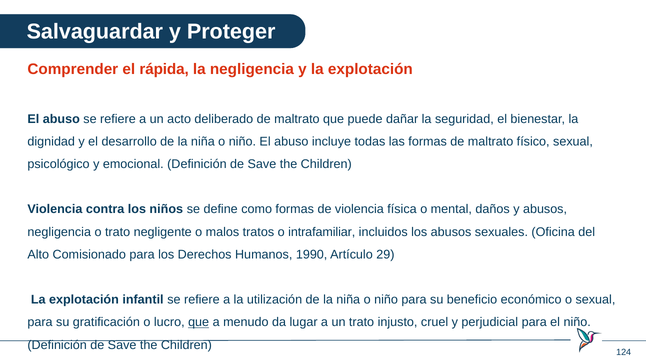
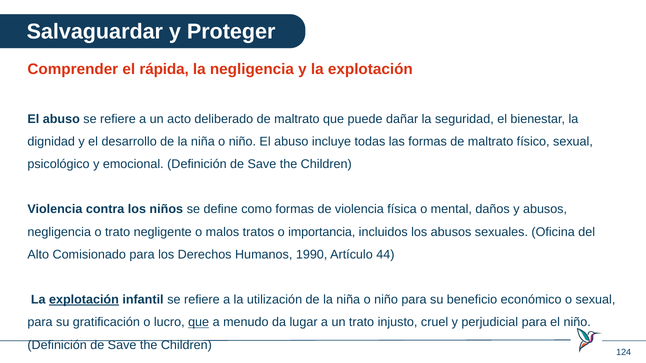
intrafamiliar: intrafamiliar -> importancia (322, 232)
29: 29 -> 44 (385, 255)
explotación underline: none -> present (84, 300)
